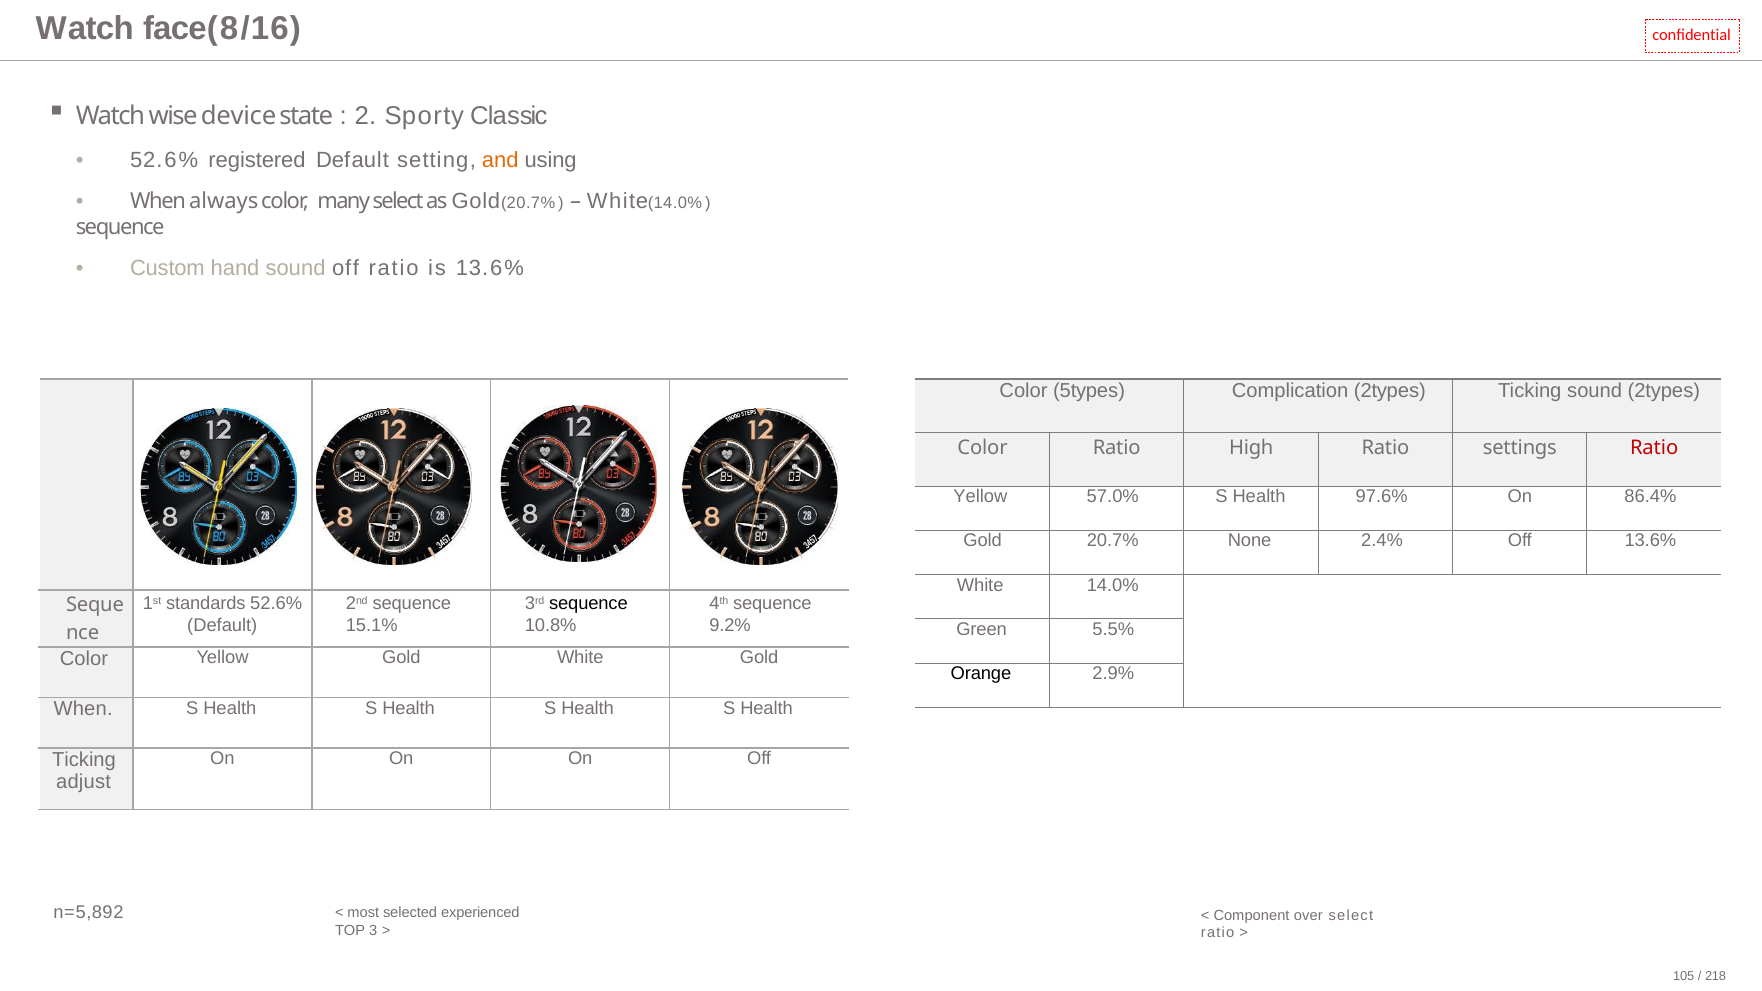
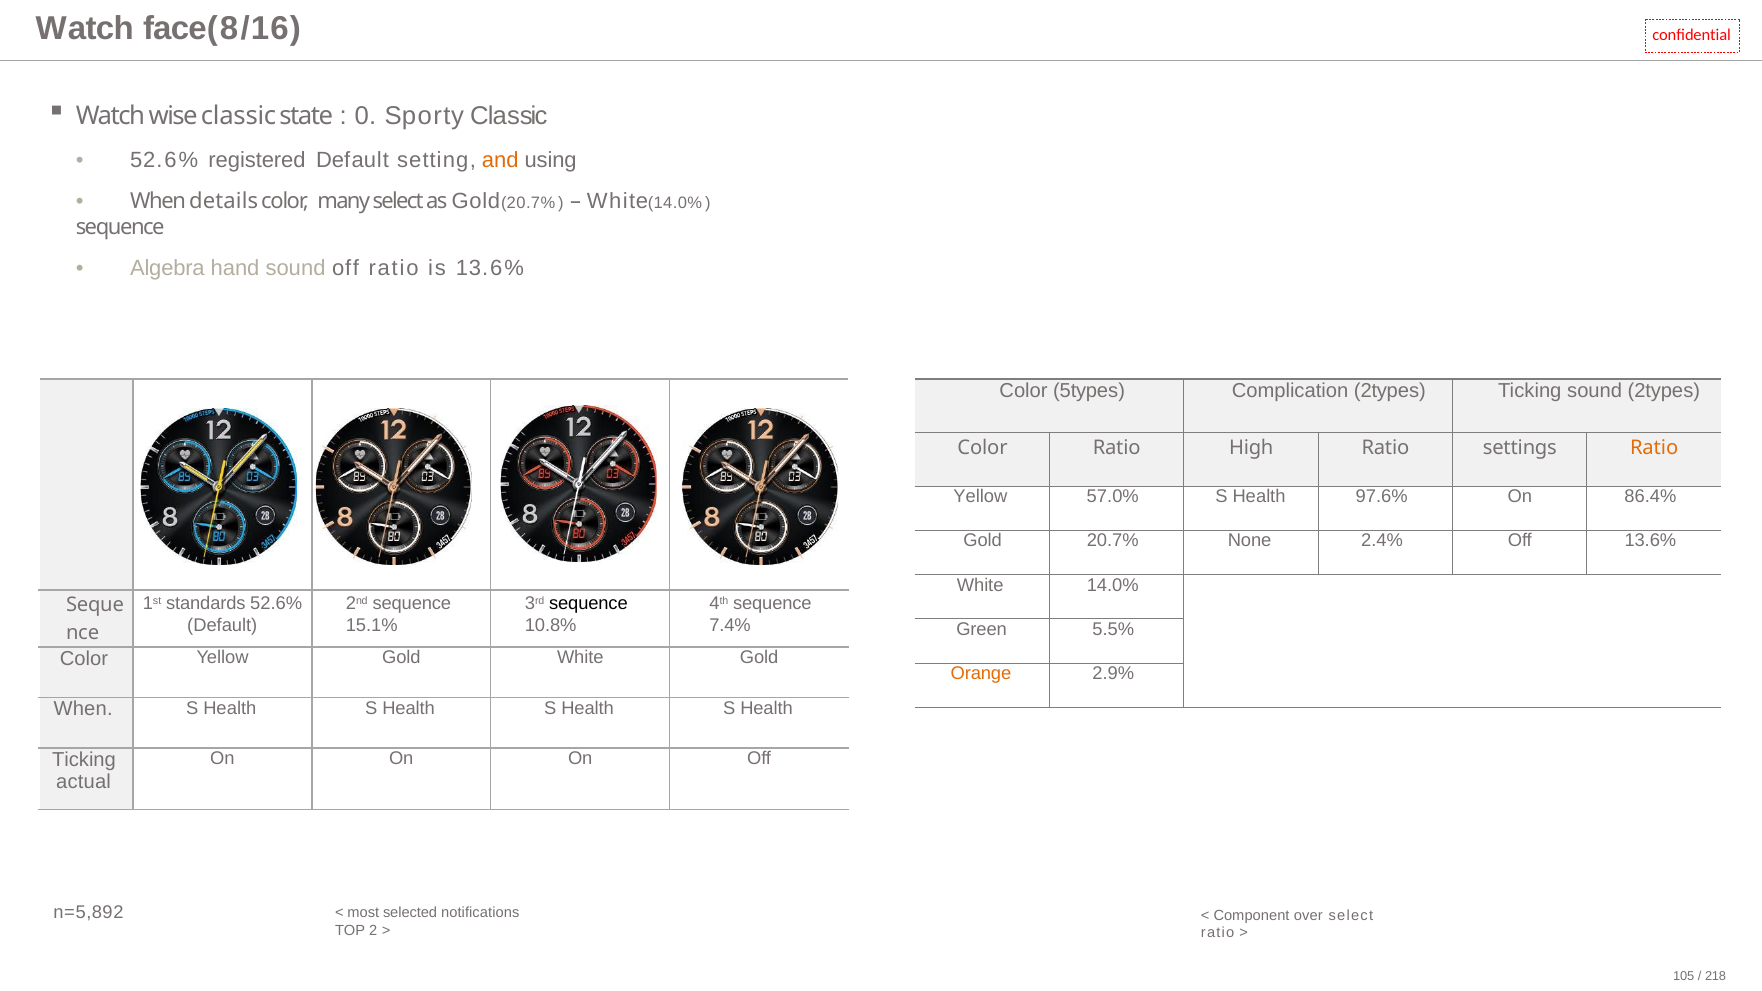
wise device: device -> classic (239, 116)
2: 2 -> 0 (365, 116)
always: always -> details (224, 201)
Custom: Custom -> Algebra (167, 269)
Ratio colour: red -> orange (1654, 448)
9.2%: 9.2% -> 7.4% (730, 625)
Orange colour: black -> orange (981, 674)
adjust: adjust -> actual (84, 782)
experienced: experienced -> notifications (480, 913)
3: 3 -> 2 (373, 931)
